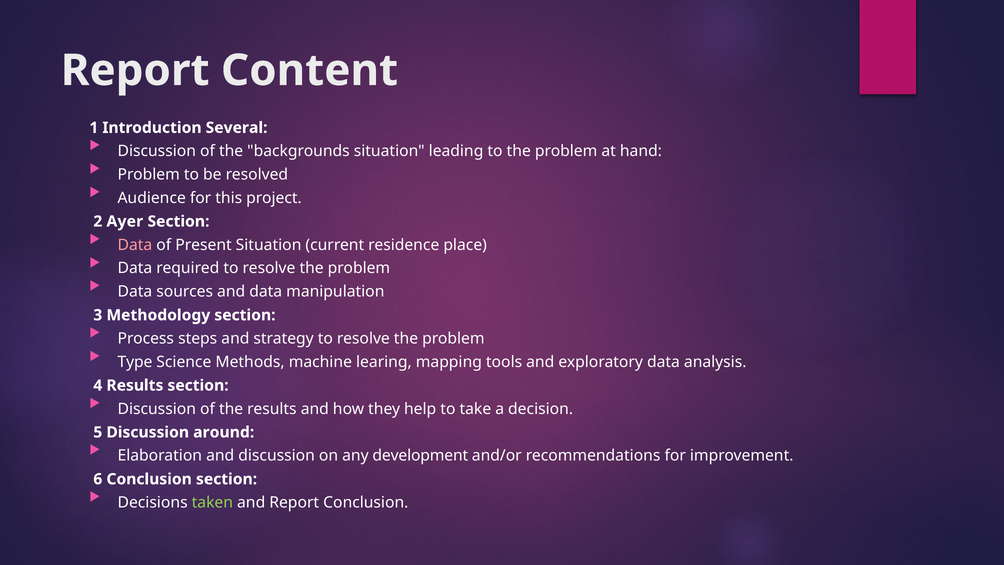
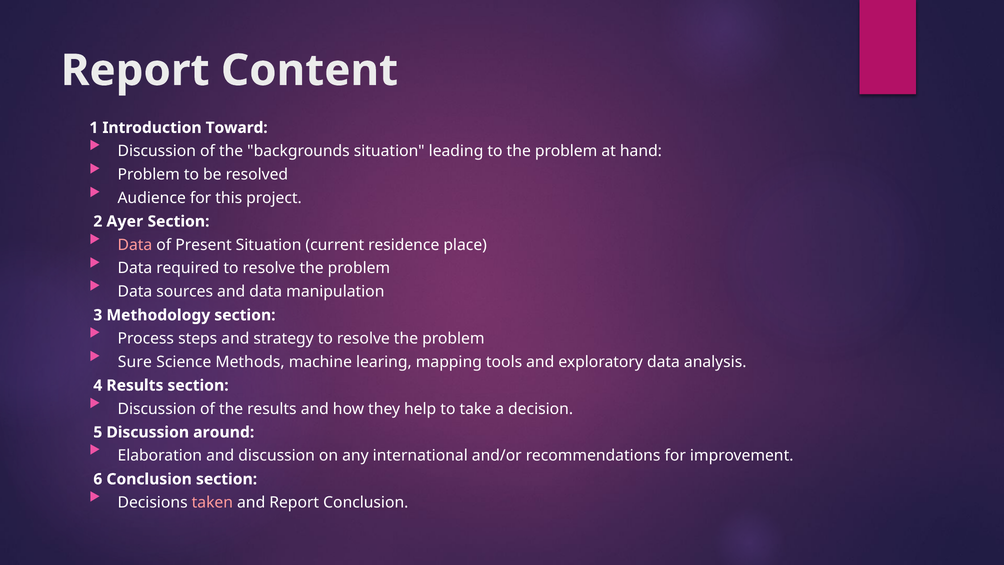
Several: Several -> Toward (237, 128)
Type: Type -> Sure (135, 362)
development: development -> international (420, 456)
taken colour: light green -> pink (212, 502)
